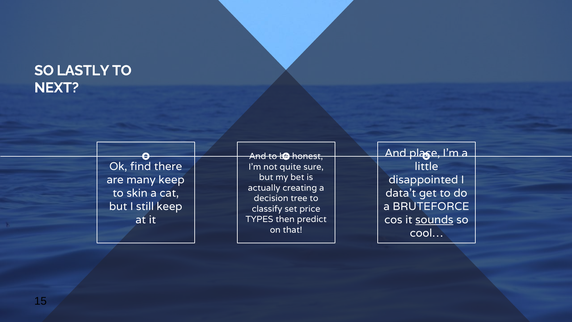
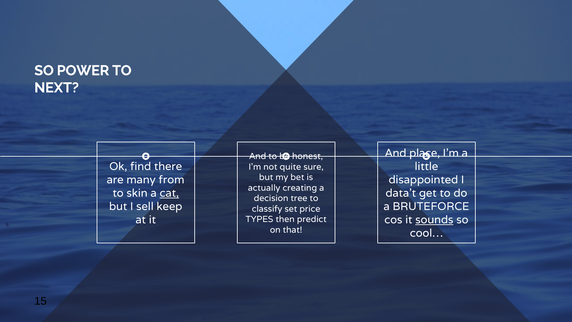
LASTLY: LASTLY -> POWER (83, 71)
many keep: keep -> from (172, 180)
cat underline: none -> present (169, 193)
still: still -> sell (145, 206)
